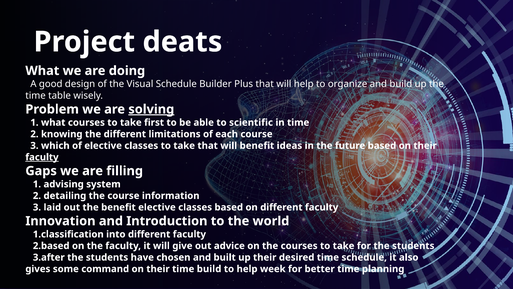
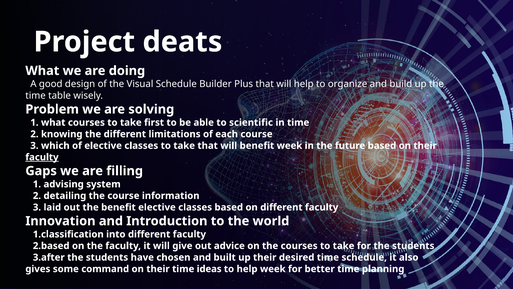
solving underline: present -> none (151, 109)
benefit ideas: ideas -> week (289, 145)
time build: build -> ideas (209, 269)
